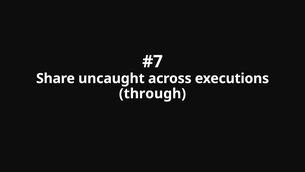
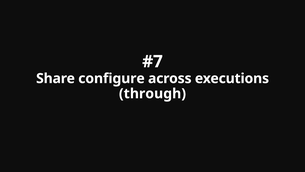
uncaught: uncaught -> configure (111, 78)
